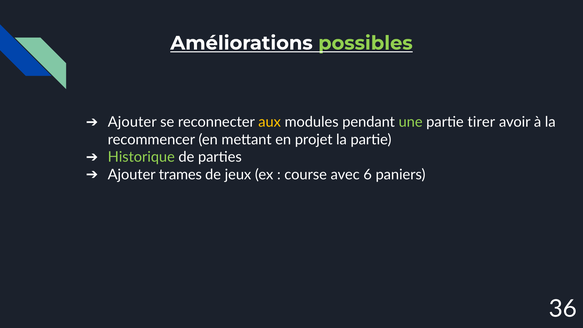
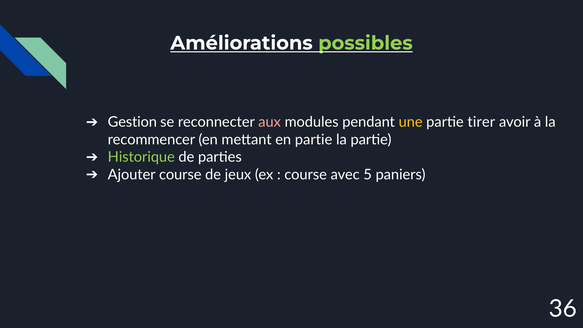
Ajouter: Ajouter -> Gestion (132, 122)
aux colour: yellow -> pink (270, 122)
une colour: light green -> yellow (411, 122)
en projet: projet -> partie (314, 140)
Ajouter trames: trames -> course (180, 175)
6: 6 -> 5 (368, 175)
